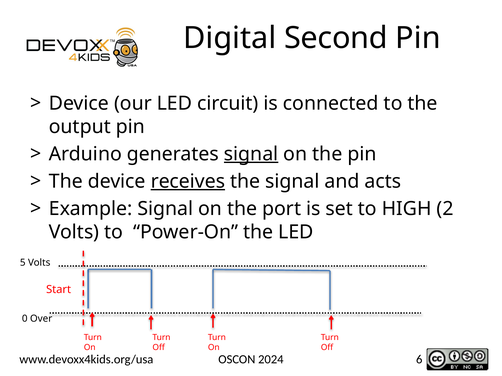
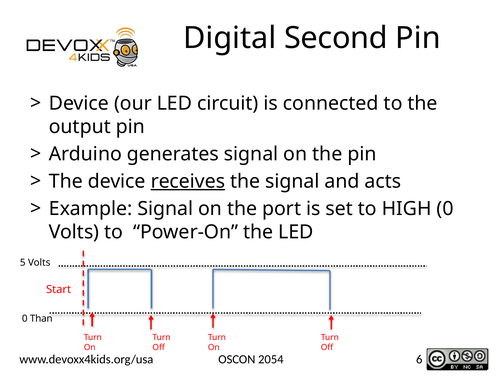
signal underline: present -> none (251, 154)
HIGH 2: 2 -> 0 (445, 209)
Over: Over -> Than (41, 319)
2024: 2024 -> 2054 (271, 360)
